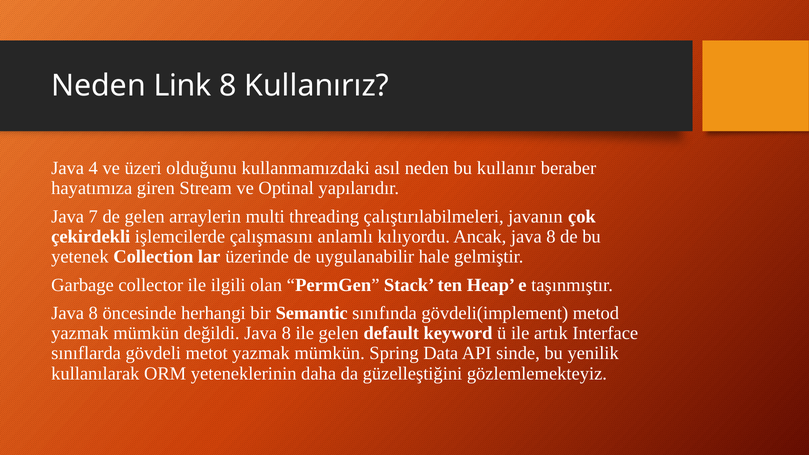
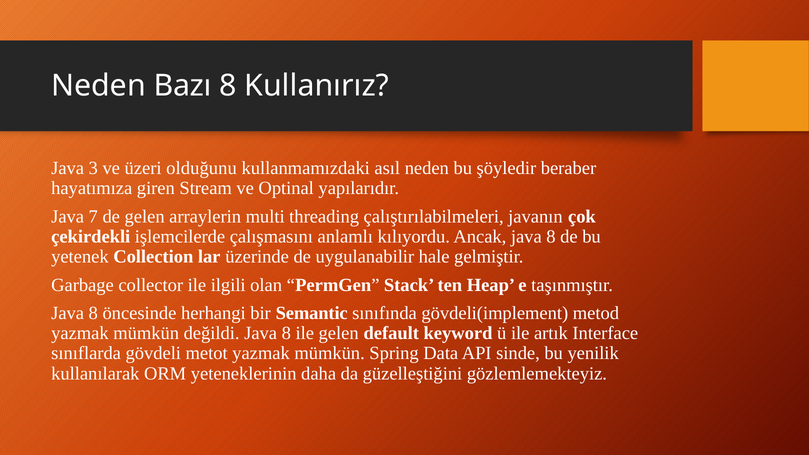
Link: Link -> Bazı (183, 86)
4: 4 -> 3 (93, 168)
kullanır: kullanır -> şöyledir (506, 168)
